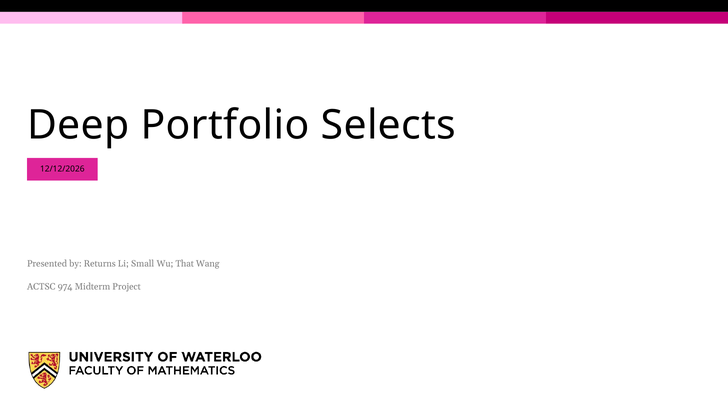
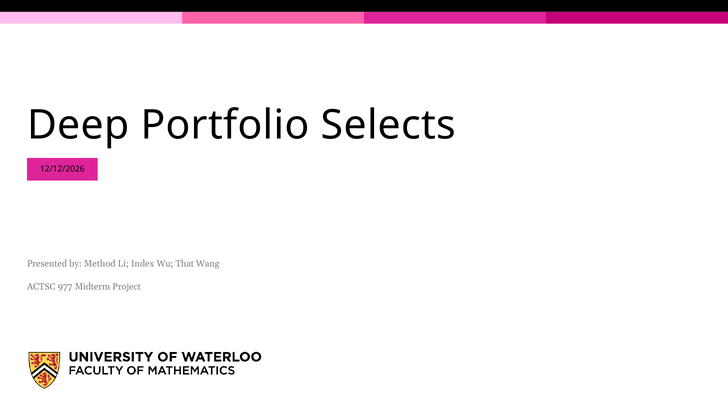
Returns: Returns -> Method (100, 264)
Small: Small -> Index (143, 264)
974: 974 -> 977 (65, 287)
